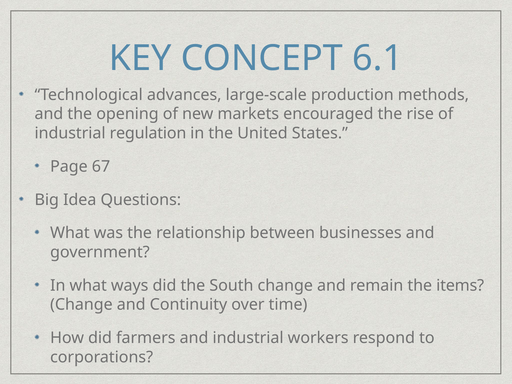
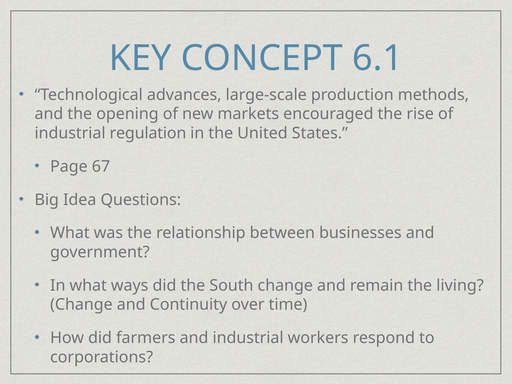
items: items -> living (460, 285)
